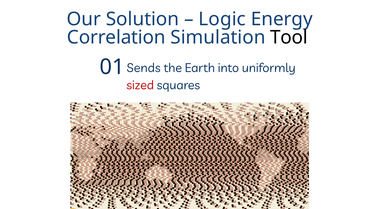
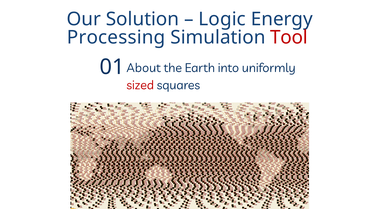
Correlation: Correlation -> Processing (116, 37)
Tool colour: black -> red (289, 37)
Sends: Sends -> About (144, 68)
